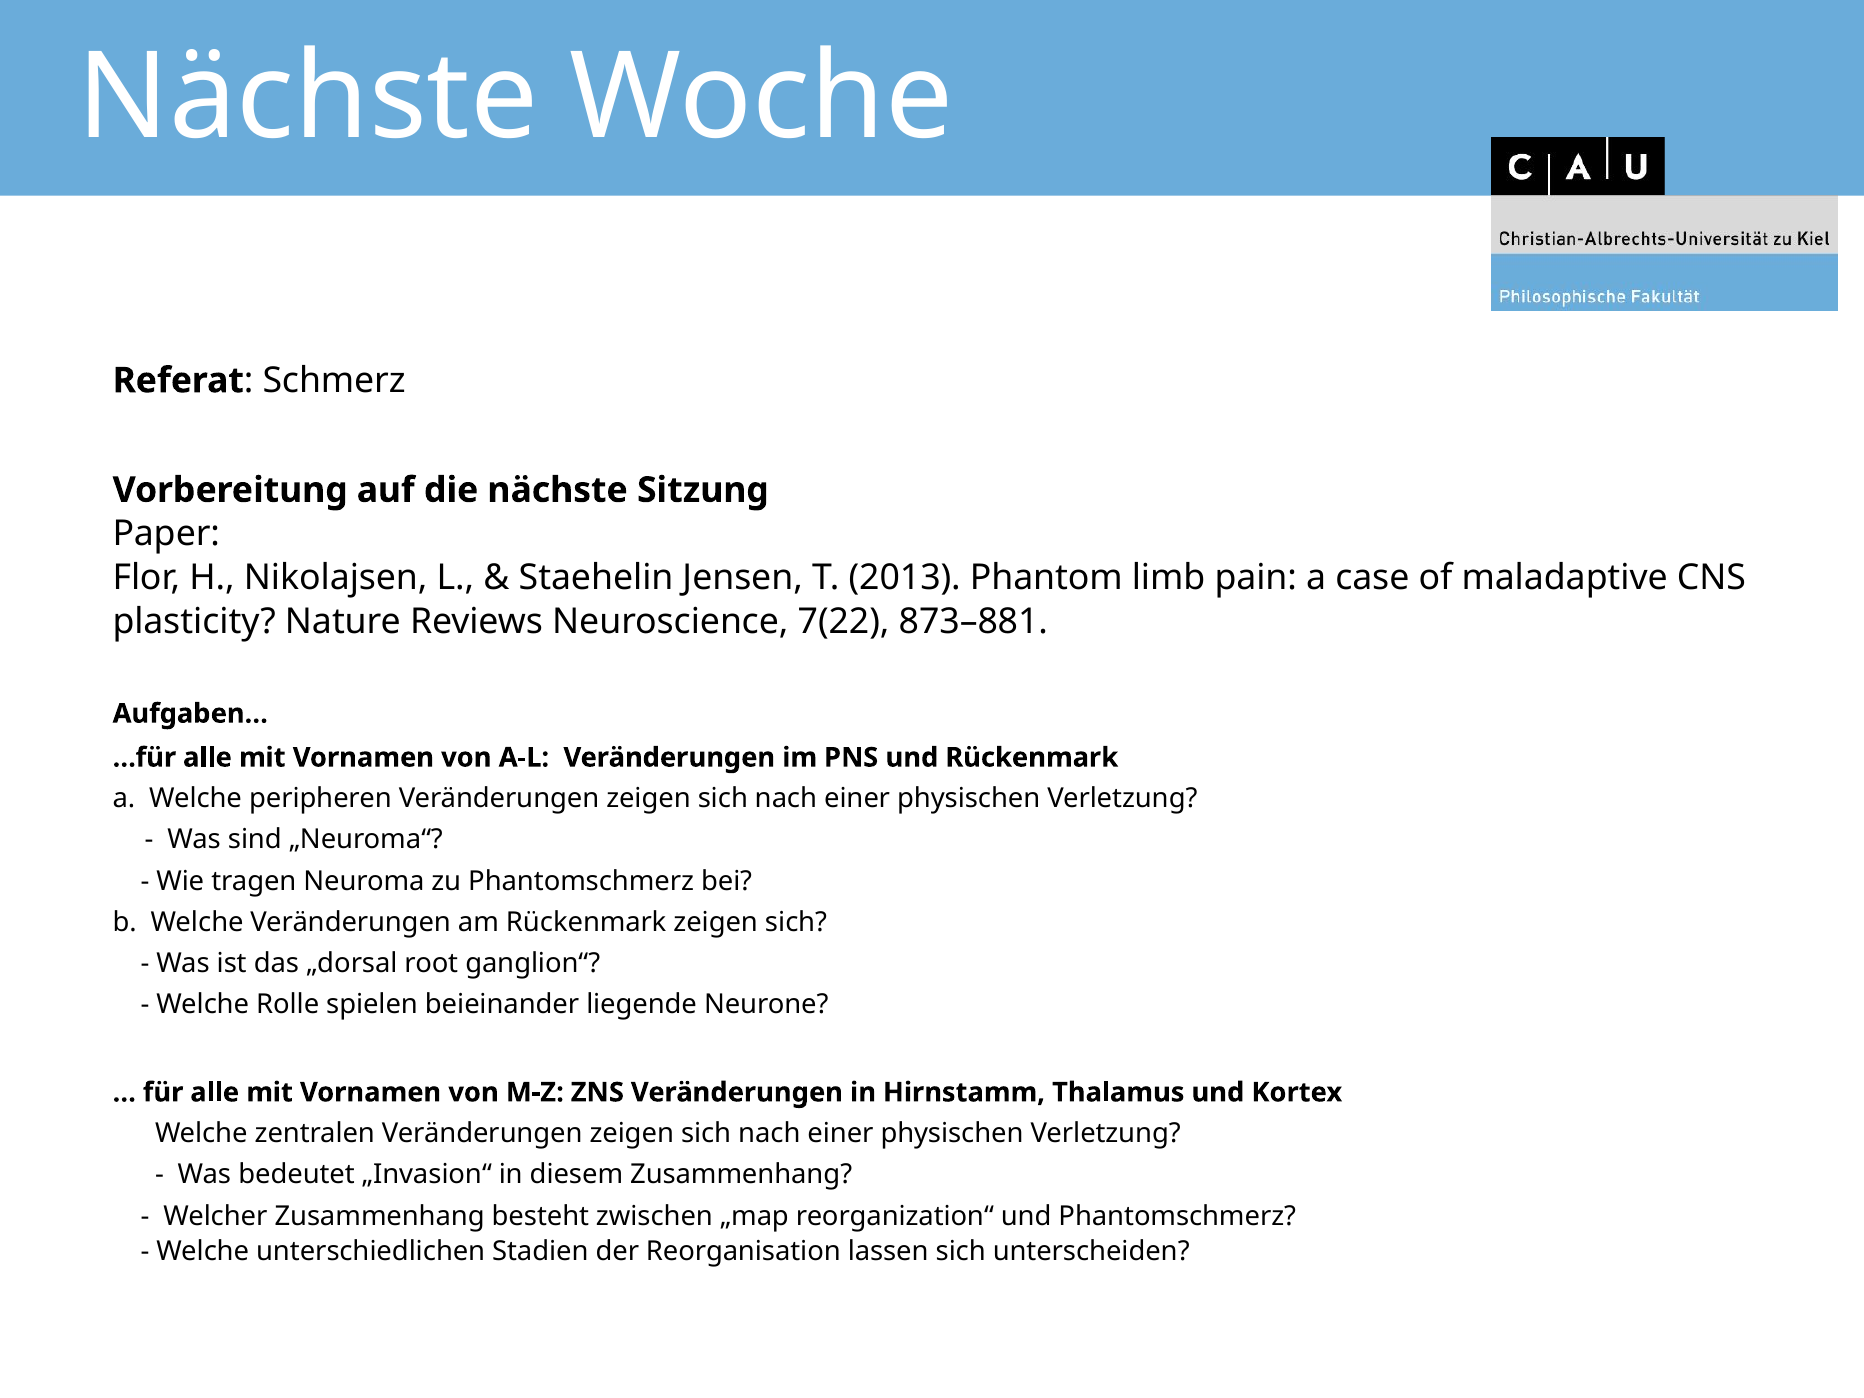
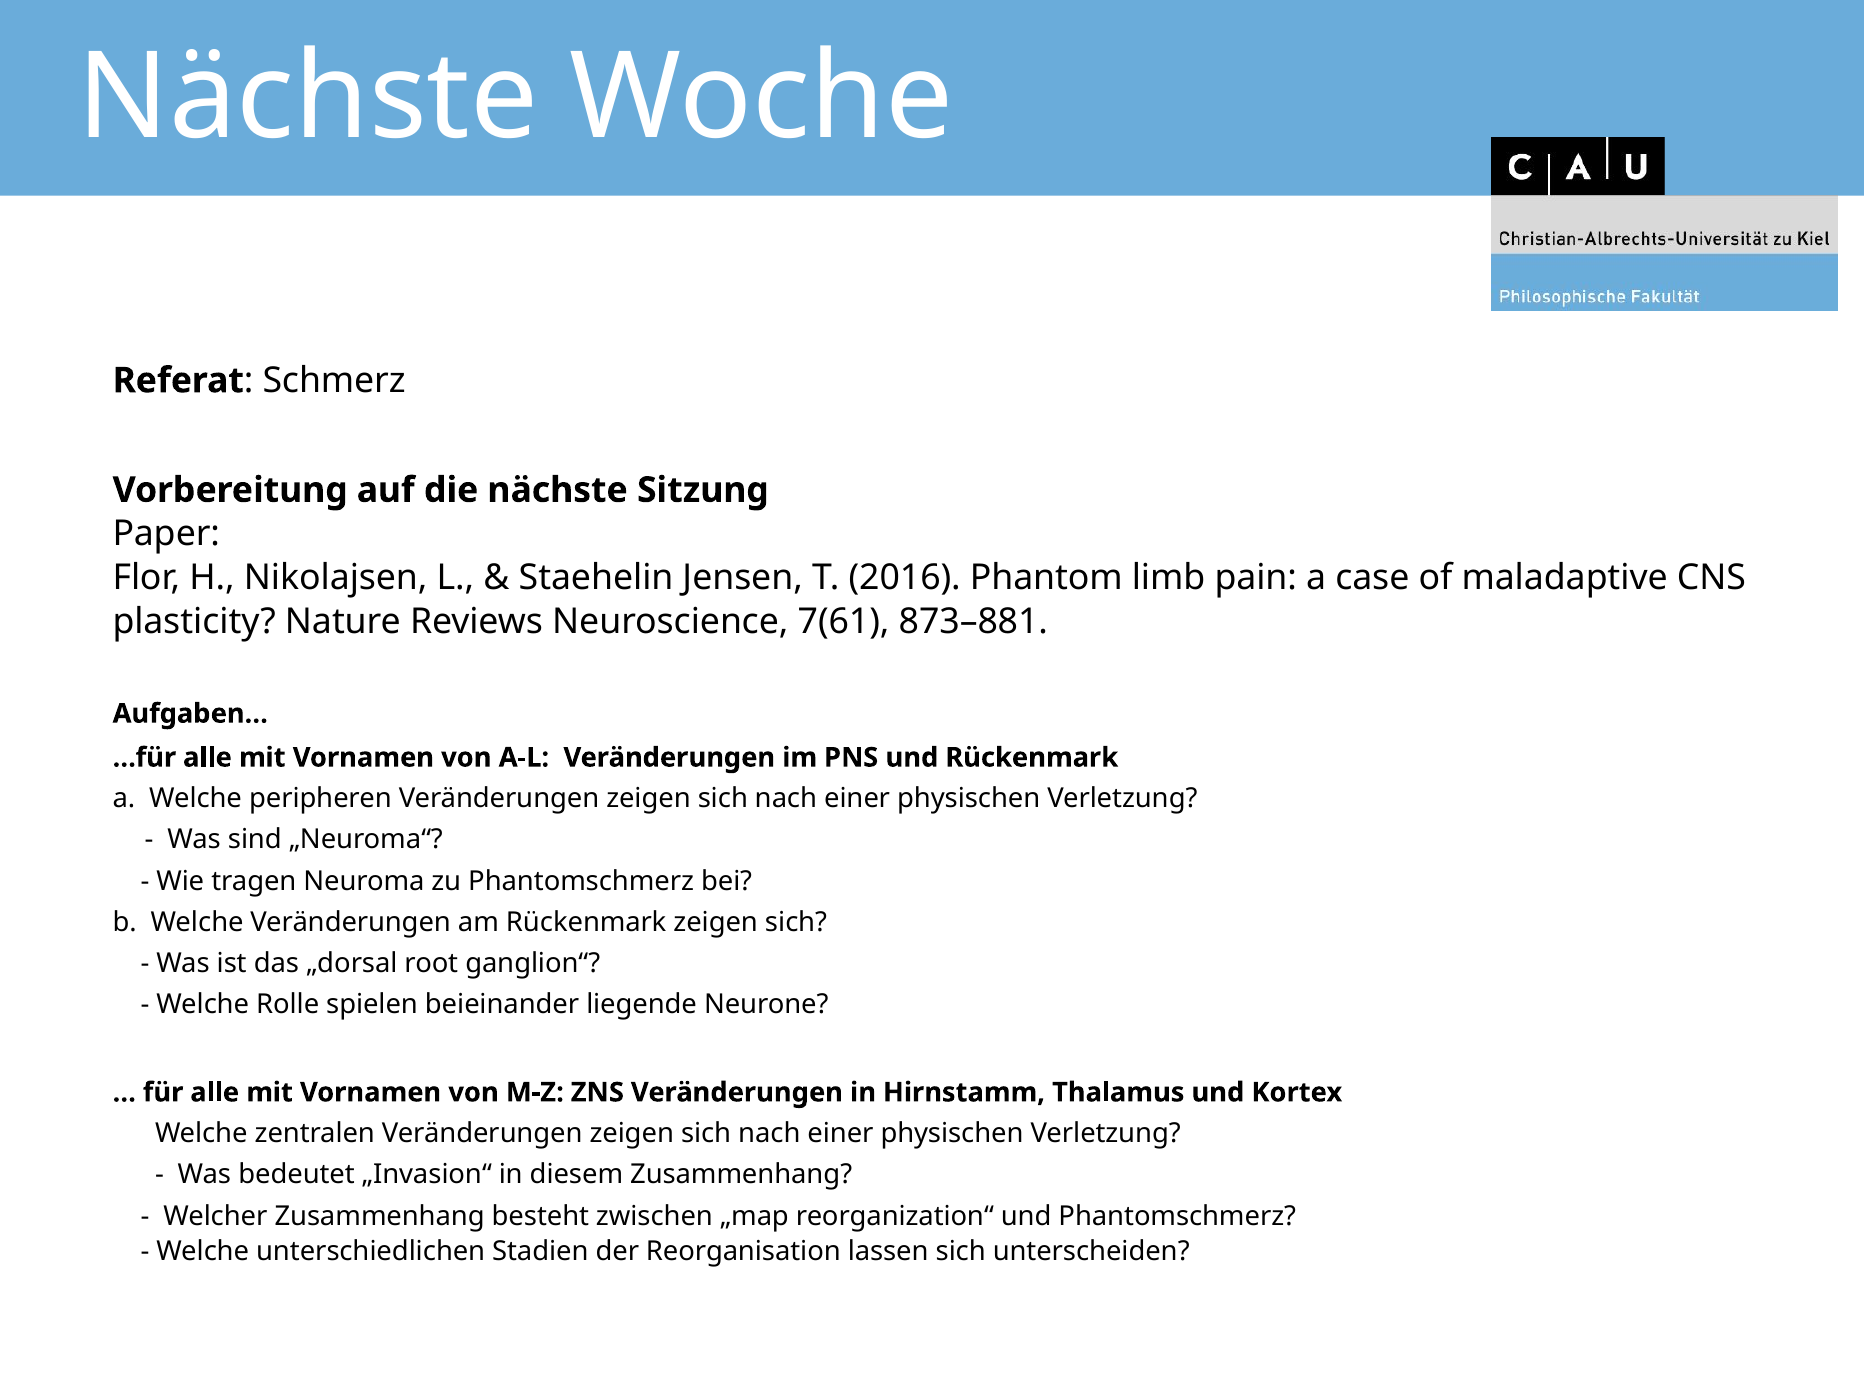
2013: 2013 -> 2016 (905, 578)
7(22: 7(22 -> 7(61 (844, 622)
